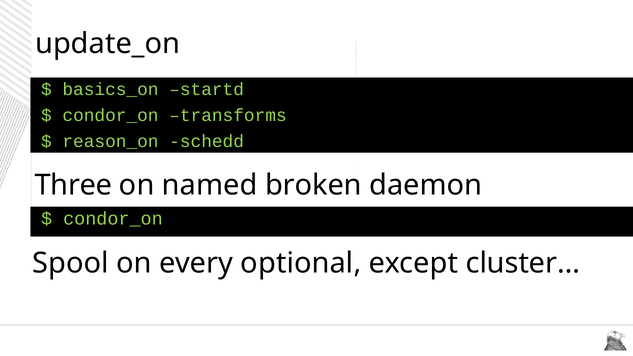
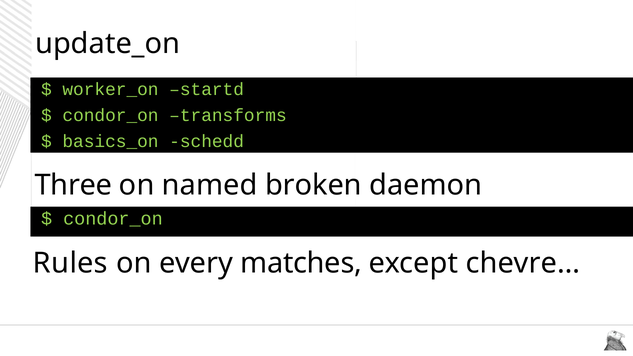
basics_on: basics_on -> worker_on (111, 89)
reason_on: reason_on -> basics_on (111, 141)
Spool: Spool -> Rules (70, 263)
optional: optional -> matches (301, 263)
cluster…: cluster… -> chevre… (523, 263)
